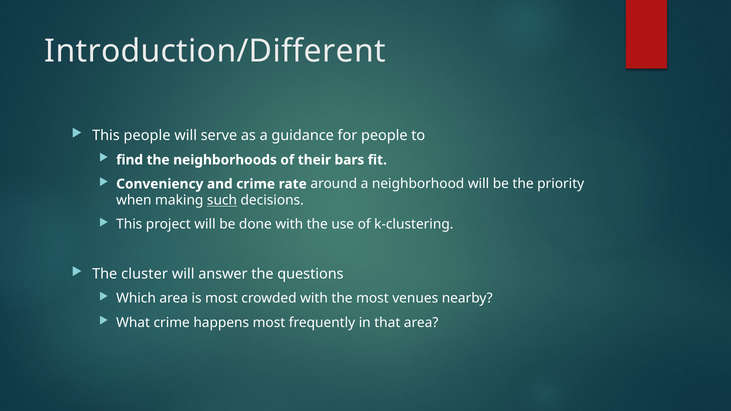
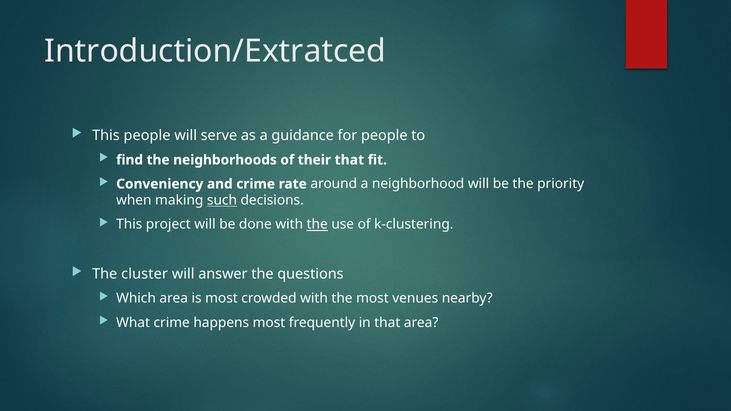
Introduction/Different: Introduction/Different -> Introduction/Extratced (215, 51)
their bars: bars -> that (349, 160)
the underline: none -> present (317, 225)
